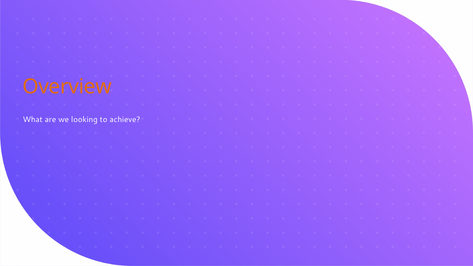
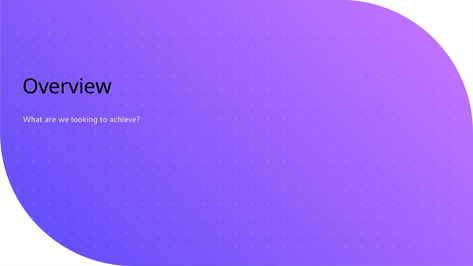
Overview colour: orange -> black (67, 87)
